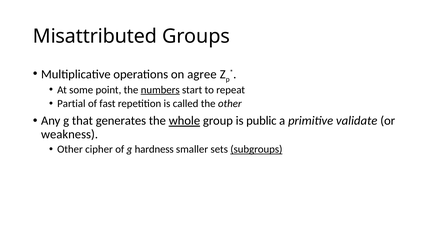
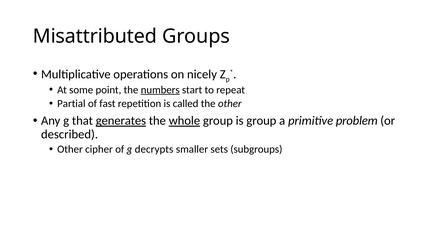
agree: agree -> nicely (202, 74)
generates underline: none -> present (121, 121)
is public: public -> group (261, 121)
validate: validate -> problem (357, 121)
weakness: weakness -> described (70, 134)
hardness: hardness -> decrypts (154, 149)
subgroups underline: present -> none (256, 149)
